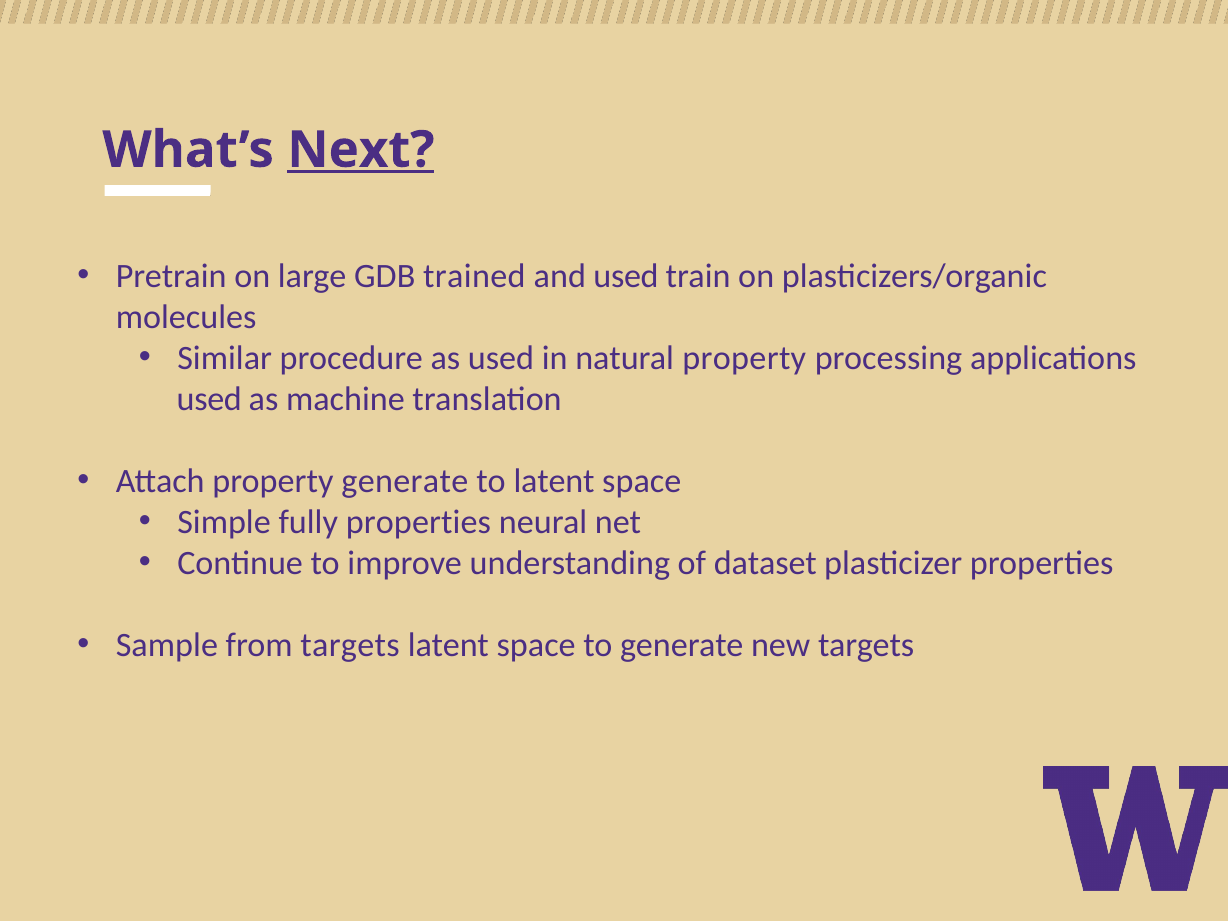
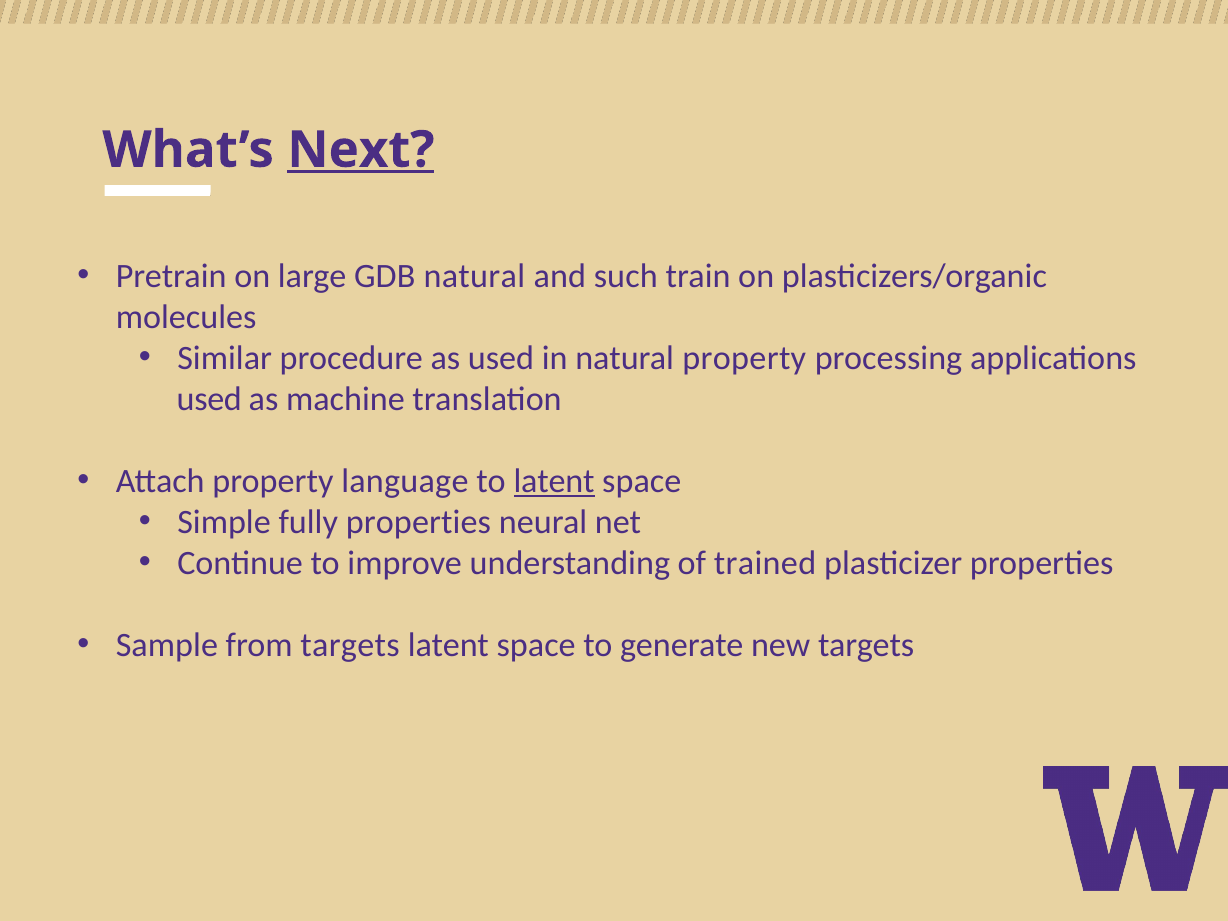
GDB trained: trained -> natural (474, 276)
and used: used -> such (626, 276)
property generate: generate -> language (405, 481)
latent underline: none -> present (554, 481)
dataset: dataset -> trained (765, 563)
